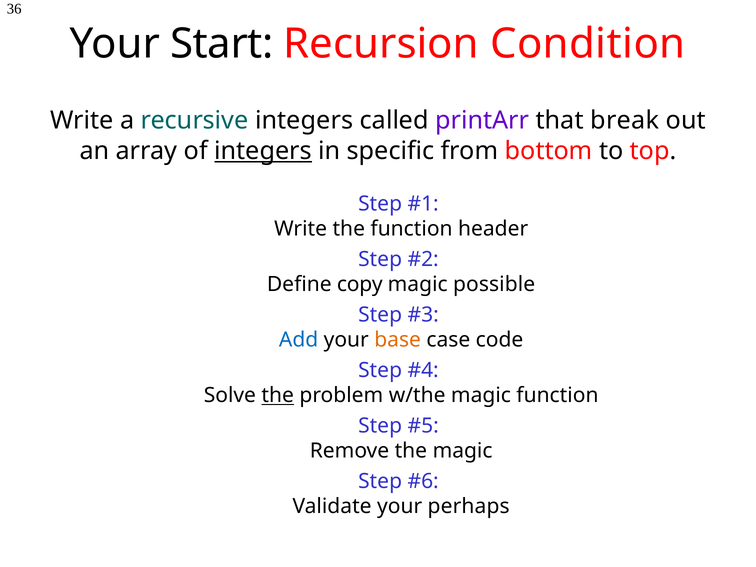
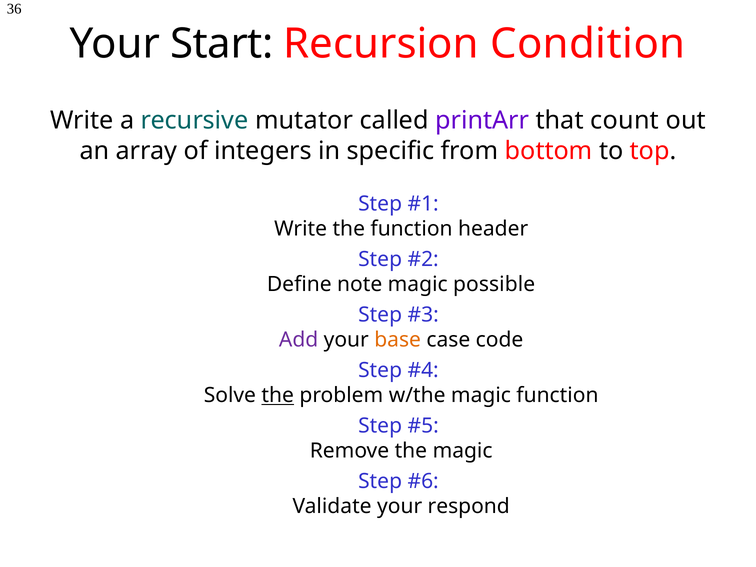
recursive integers: integers -> mutator (304, 121)
break: break -> count (625, 121)
integers underline: present -> none (263, 151)
copy: copy -> note (360, 284)
Add colour: blue -> purple (299, 340)
perhaps: perhaps -> respond (469, 506)
